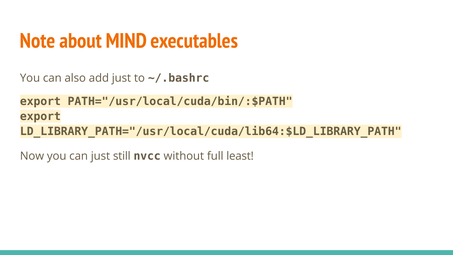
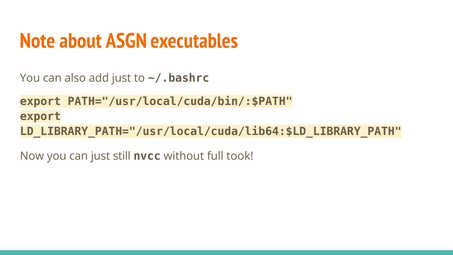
MIND: MIND -> ASGN (126, 41)
least: least -> took (240, 156)
